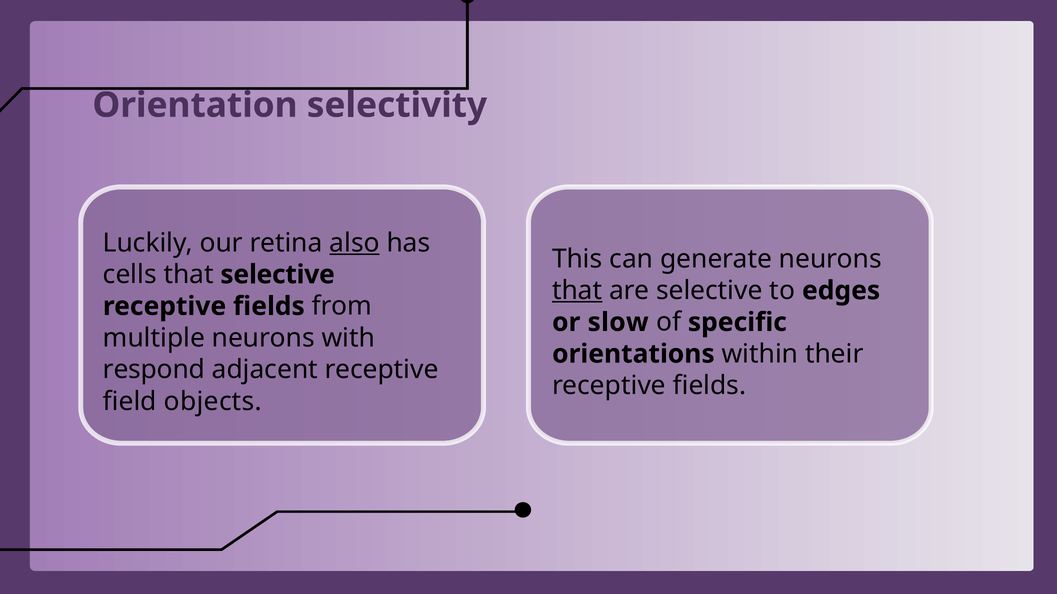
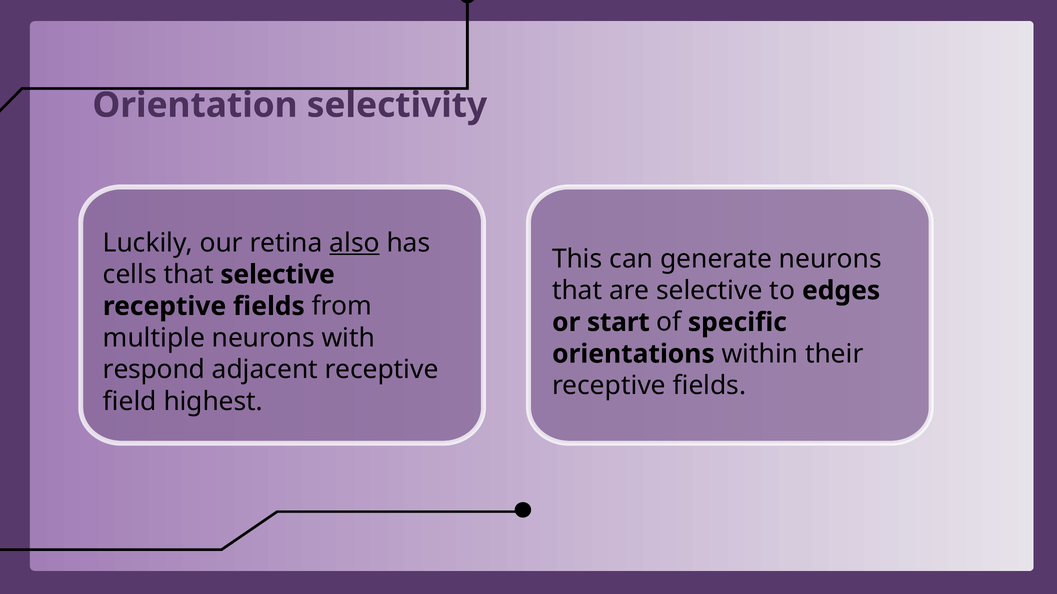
that underline: present -> none (577, 291)
slow: slow -> start (618, 323)
objects: objects -> highest (213, 402)
